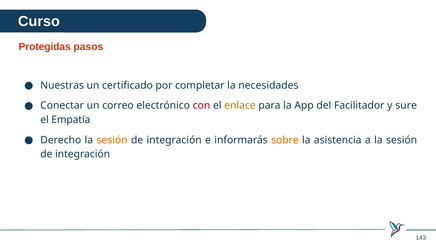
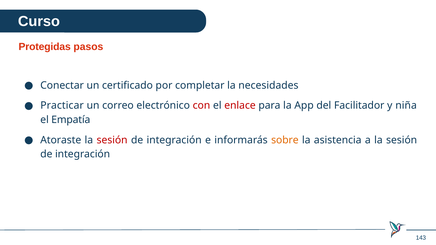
Nuestras: Nuestras -> Conectar (62, 85)
Conectar: Conectar -> Practicar (62, 106)
enlace colour: orange -> red (240, 106)
sure: sure -> niña (406, 106)
Derecho: Derecho -> Atoraste (61, 140)
sesión colour: orange -> red (112, 140)
